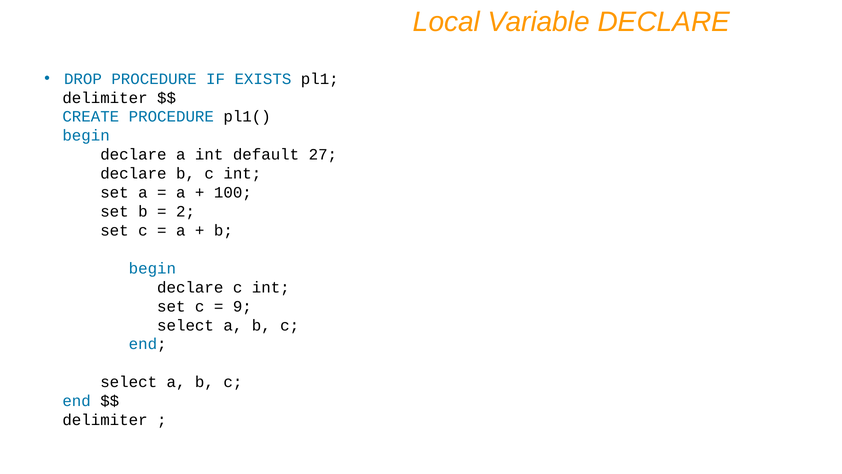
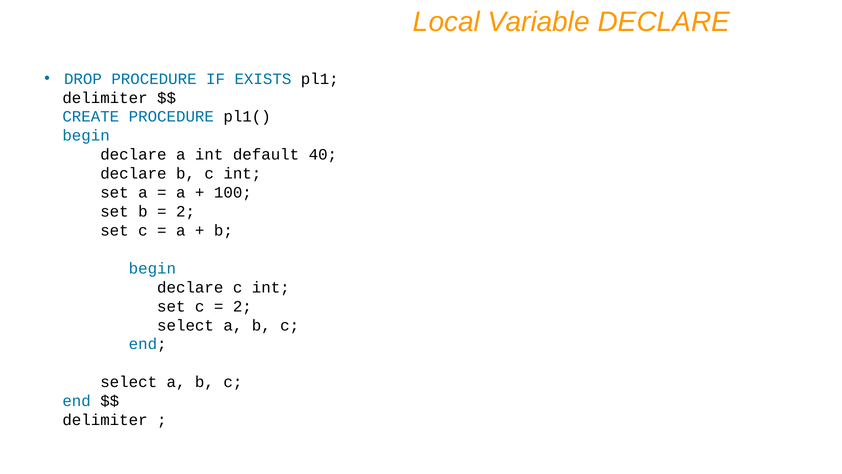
27: 27 -> 40 (323, 155)
9: 9 -> 2 (242, 306)
